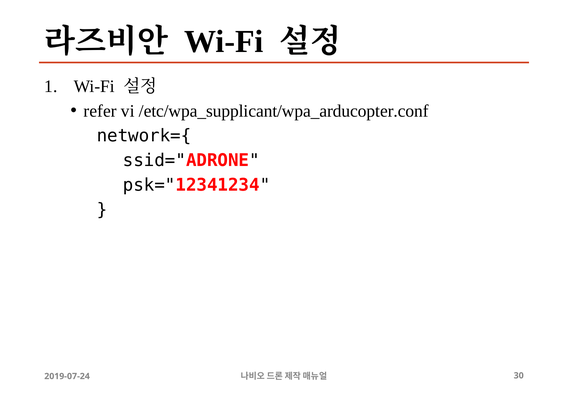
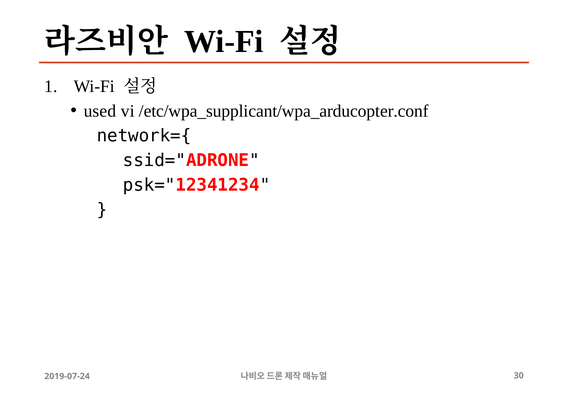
refer: refer -> used (100, 111)
